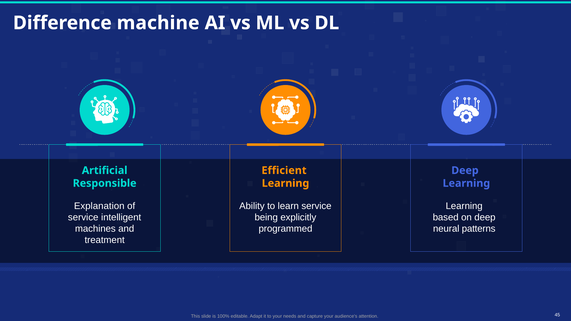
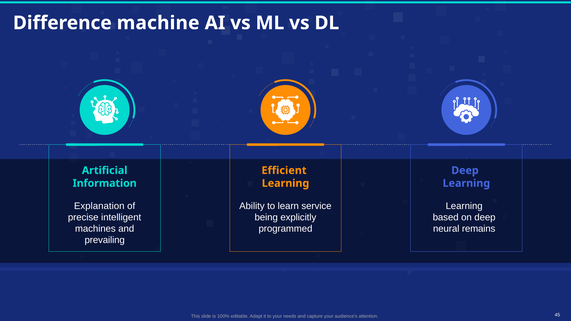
Responsible: Responsible -> Information (105, 183)
service: service -> precise (83, 217)
patterns: patterns -> remains (479, 229)
treatment: treatment -> prevailing (105, 240)
